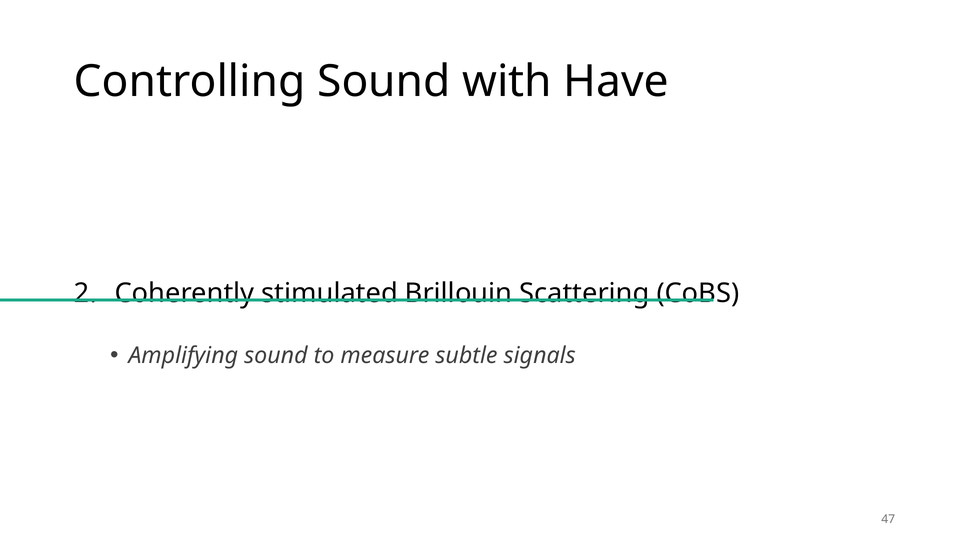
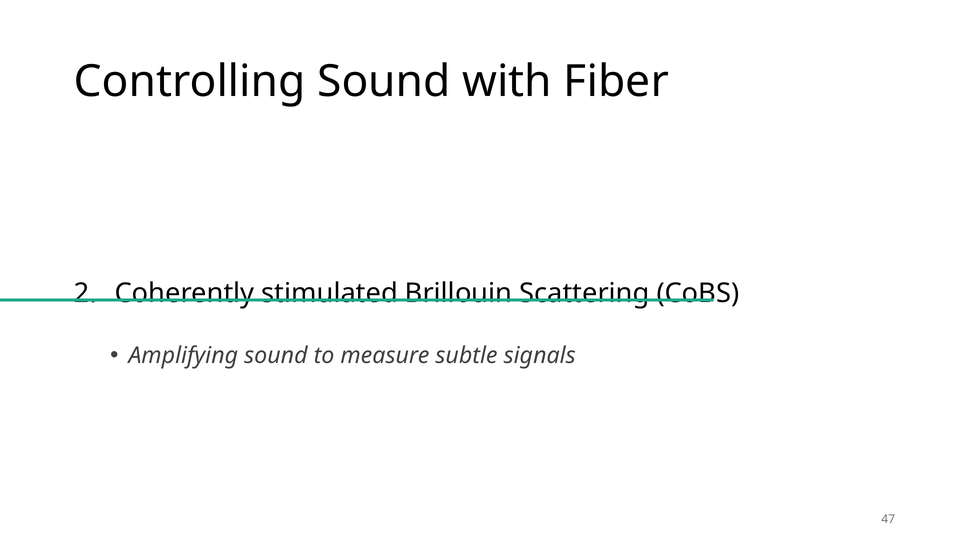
with Have: Have -> Fiber (616, 81)
